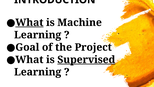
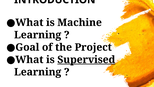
What underline: present -> none (29, 22)
